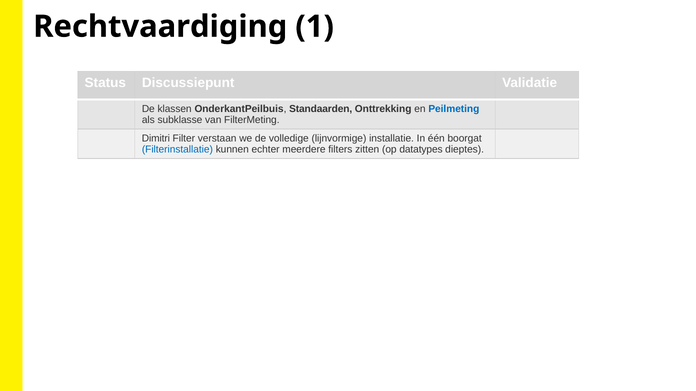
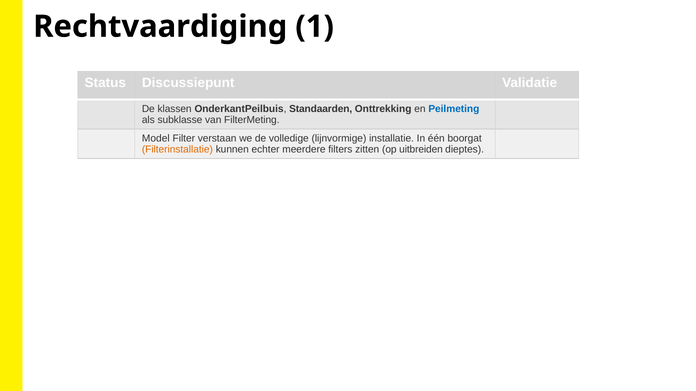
Dimitri: Dimitri -> Model (156, 138)
Filterinstallatie colour: blue -> orange (177, 150)
datatypes: datatypes -> uitbreiden (421, 150)
